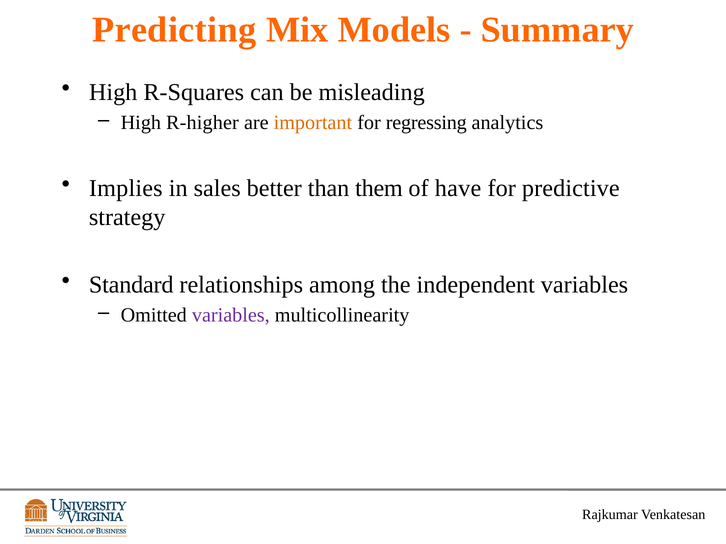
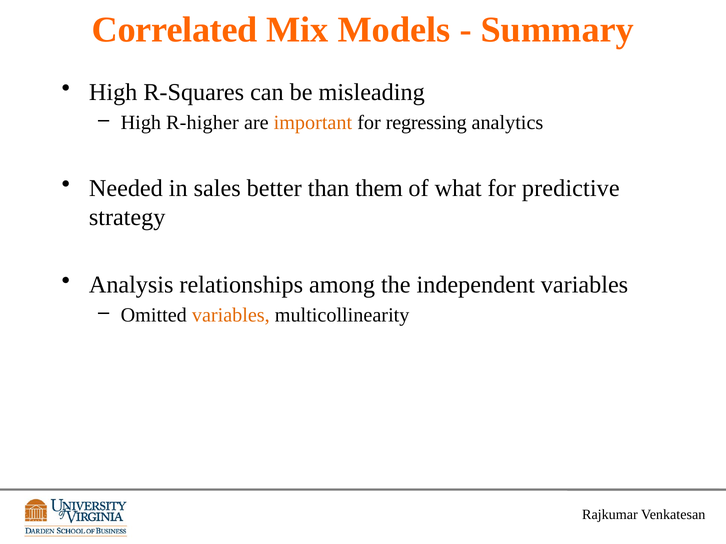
Predicting: Predicting -> Correlated (175, 30)
Implies: Implies -> Needed (126, 188)
have: have -> what (458, 188)
Standard: Standard -> Analysis (131, 285)
variables colour: purple -> orange (231, 316)
